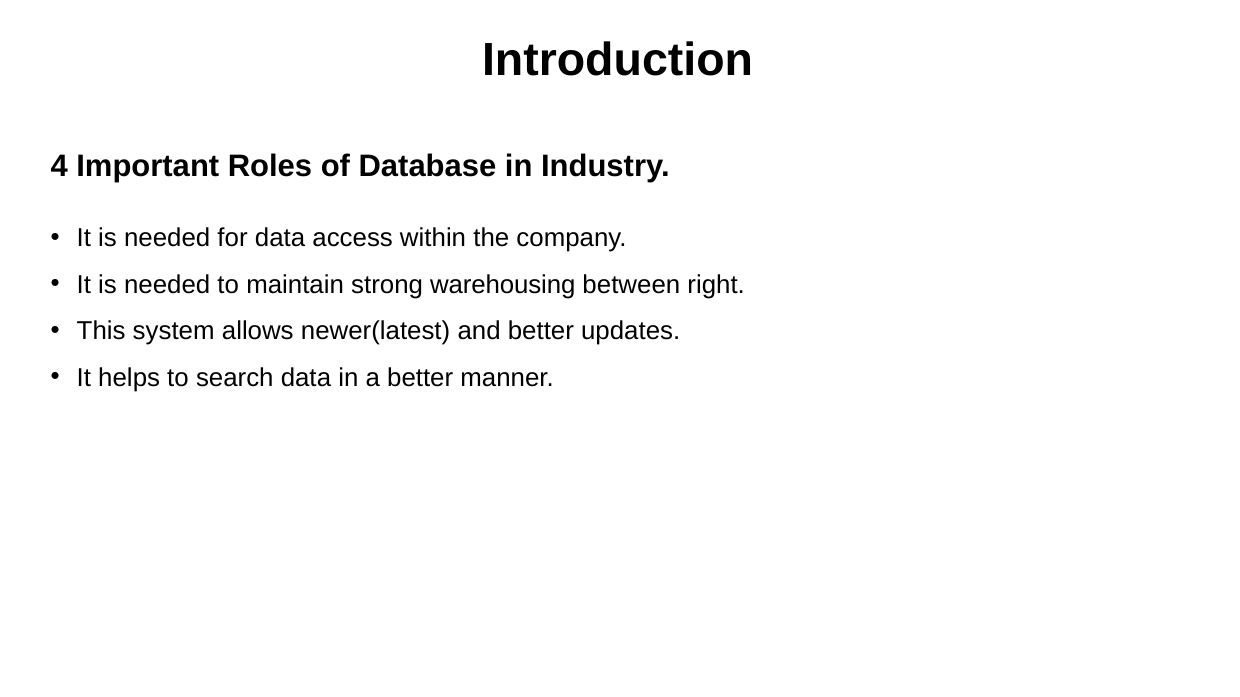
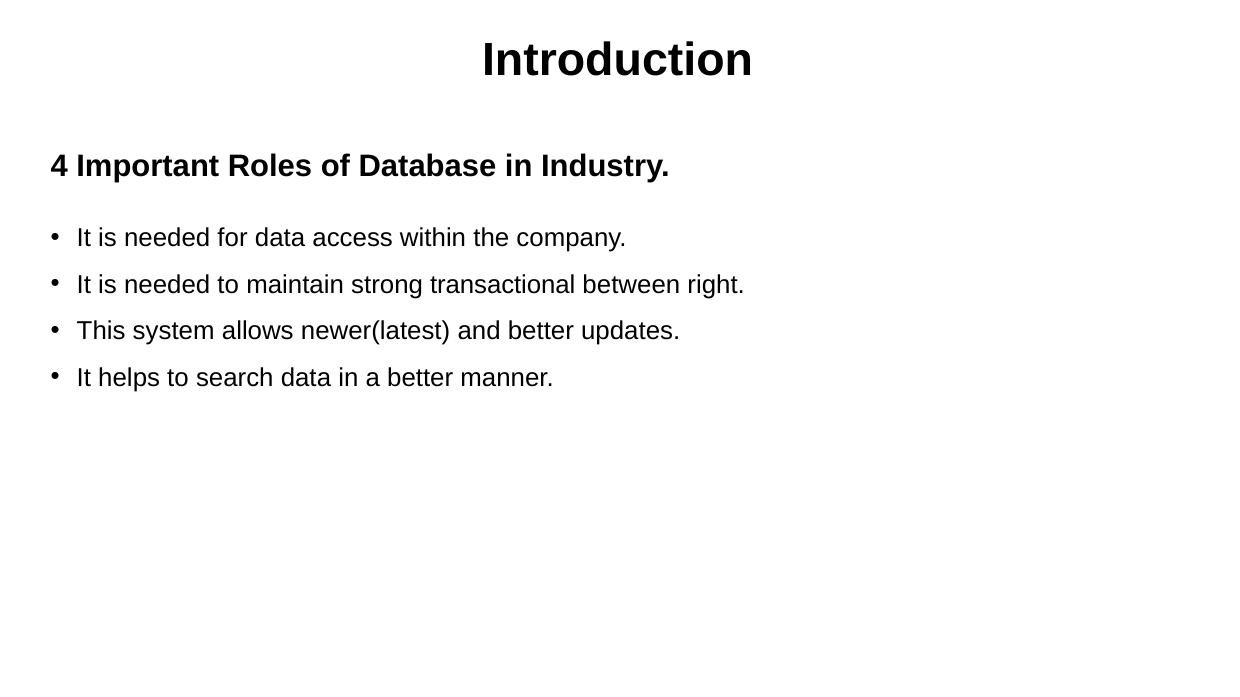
warehousing: warehousing -> transactional (503, 285)
